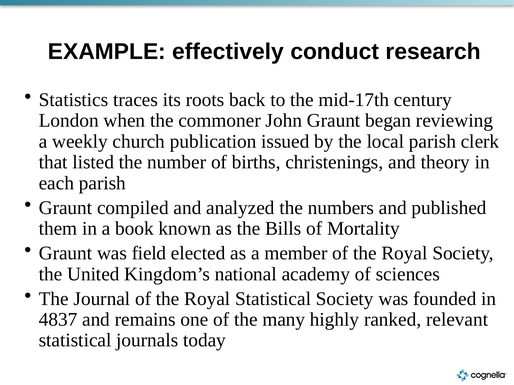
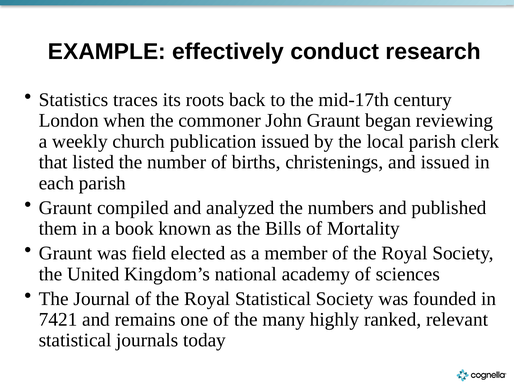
and theory: theory -> issued (445, 162)
4837: 4837 -> 7421 (58, 320)
